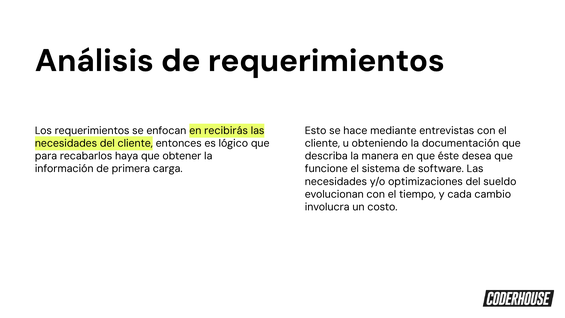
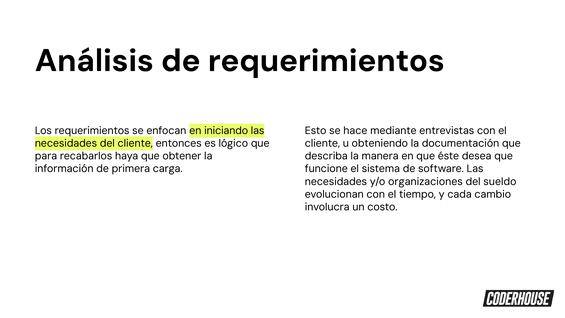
recibirás: recibirás -> iniciando (226, 131)
optimizaciones: optimizaciones -> organizaciones (425, 181)
